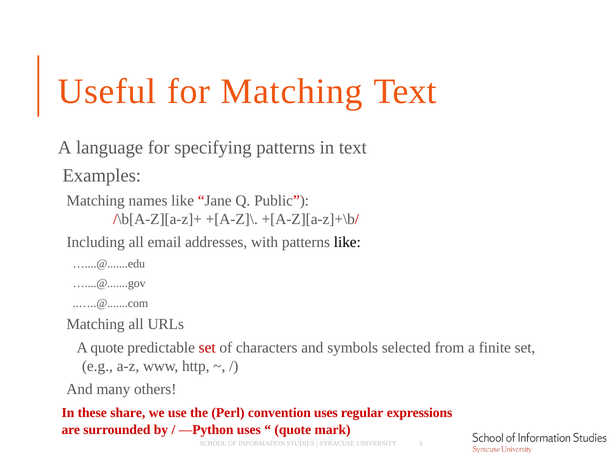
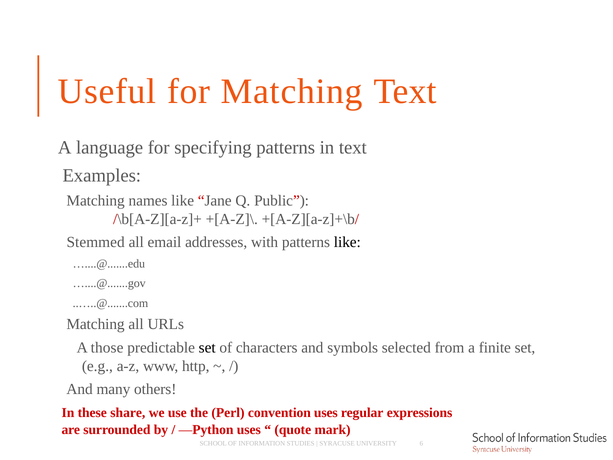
Including: Including -> Stemmed (96, 242)
A quote: quote -> those (107, 348)
set colour: red -> black (207, 348)
